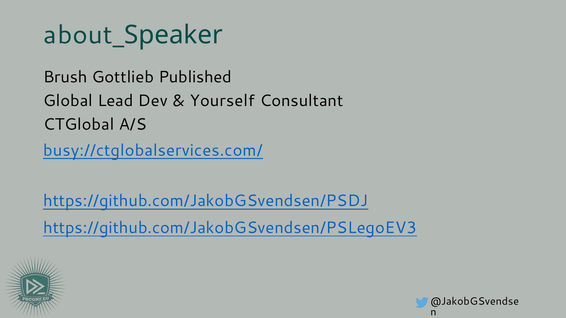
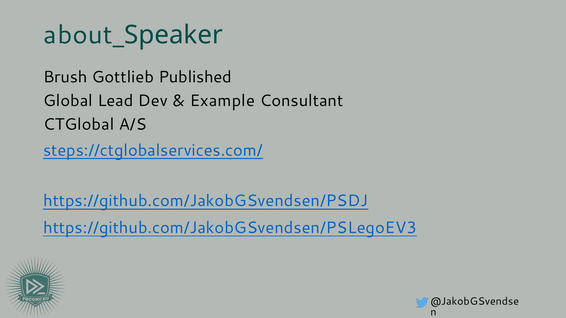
Yourself: Yourself -> Example (222, 101)
busy://ctglobalservices.com/: busy://ctglobalservices.com/ -> steps://ctglobalservices.com/ (153, 150)
